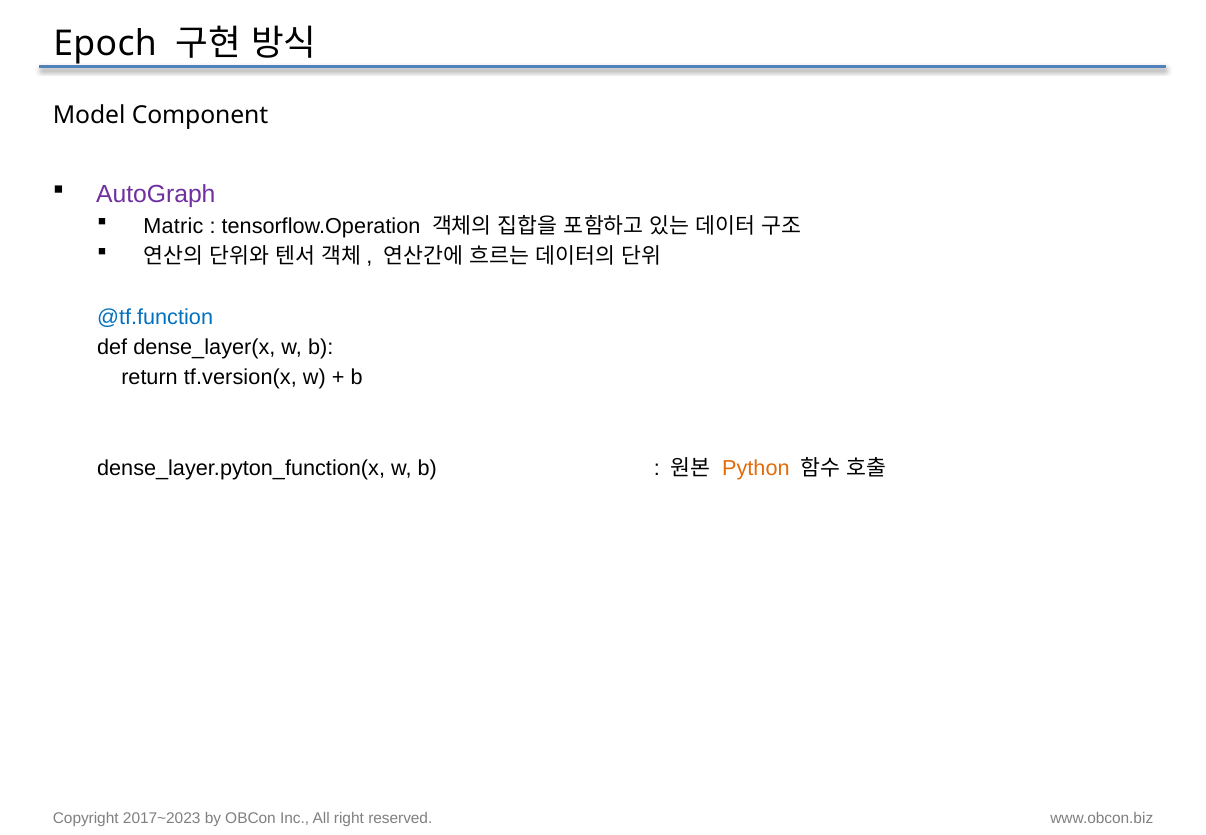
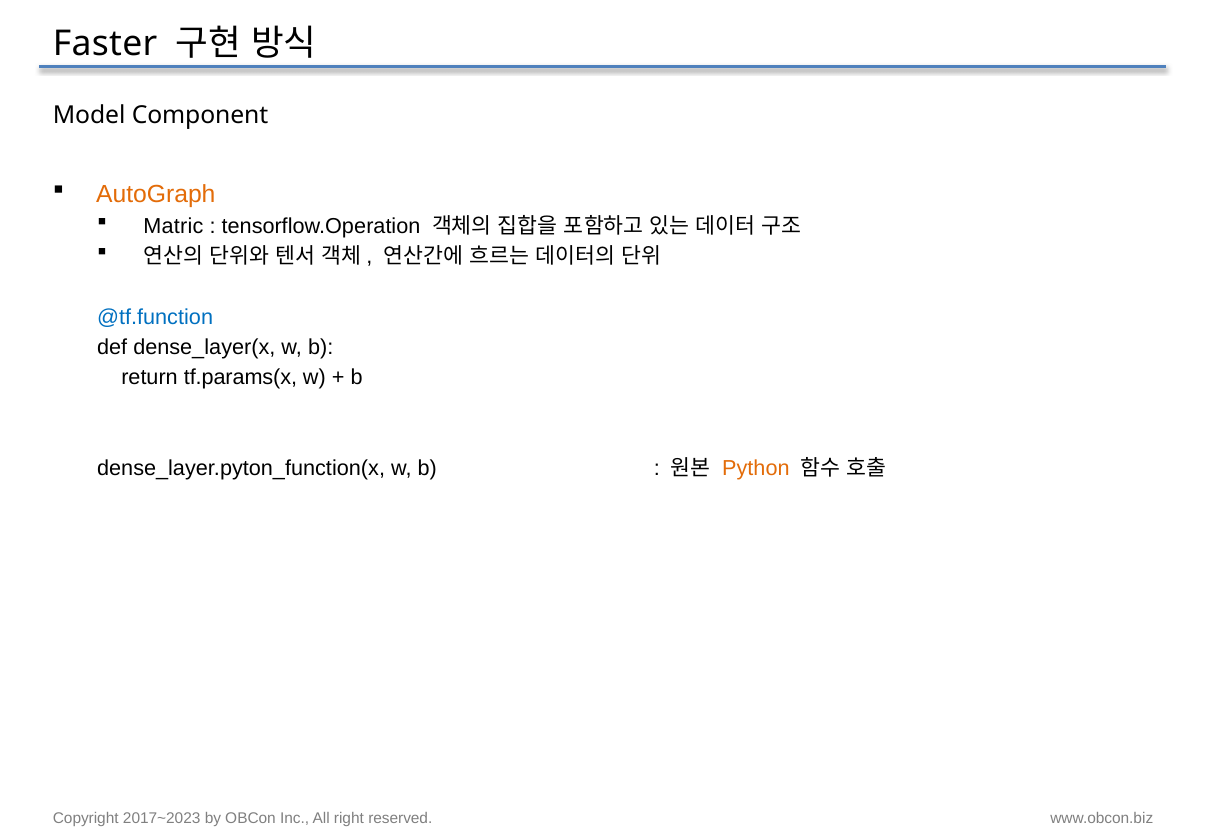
Epoch: Epoch -> Faster (105, 43)
AutoGraph colour: purple -> orange (156, 194)
tf.version(x: tf.version(x -> tf.params(x (240, 378)
